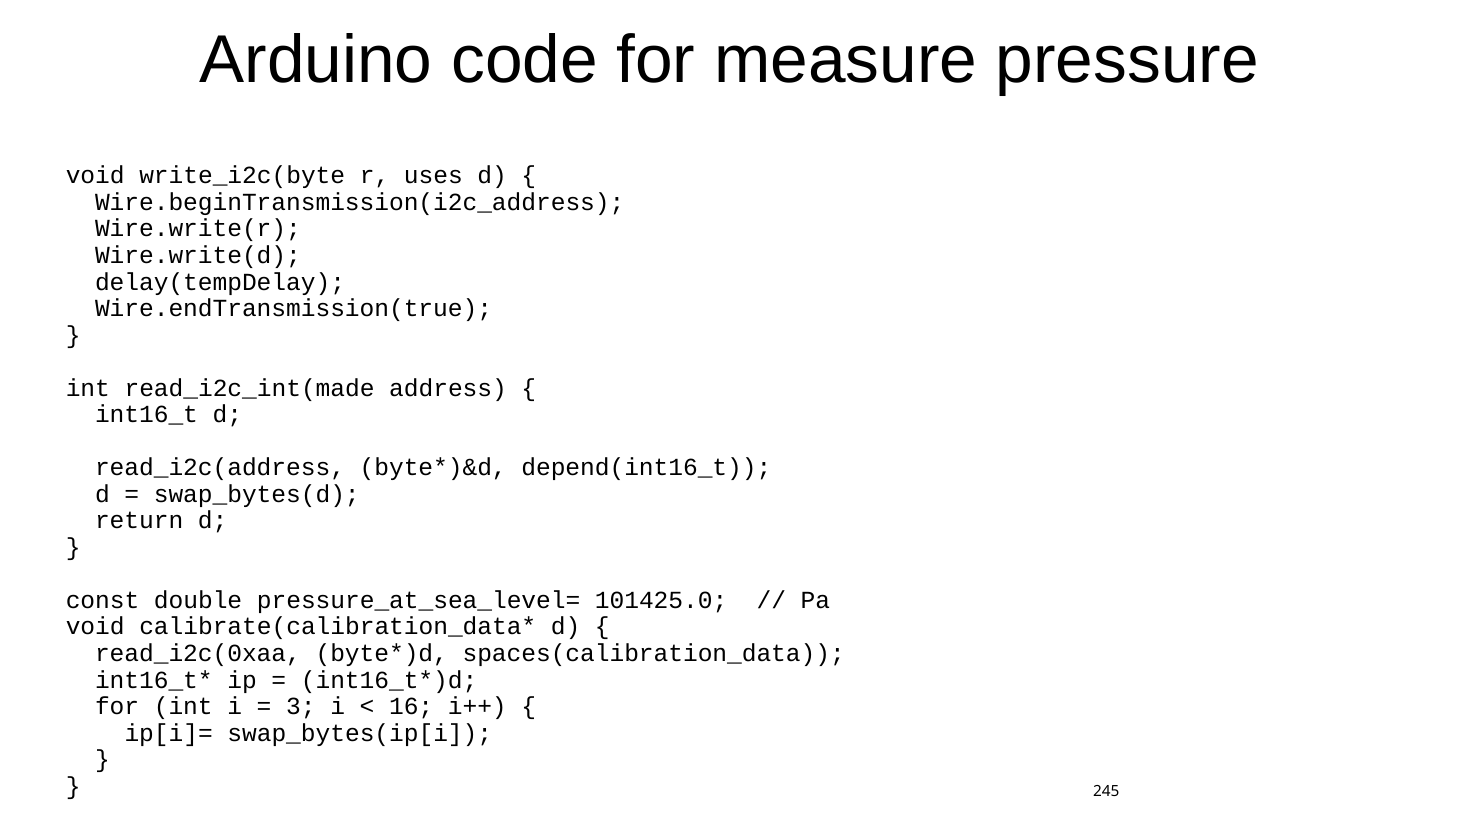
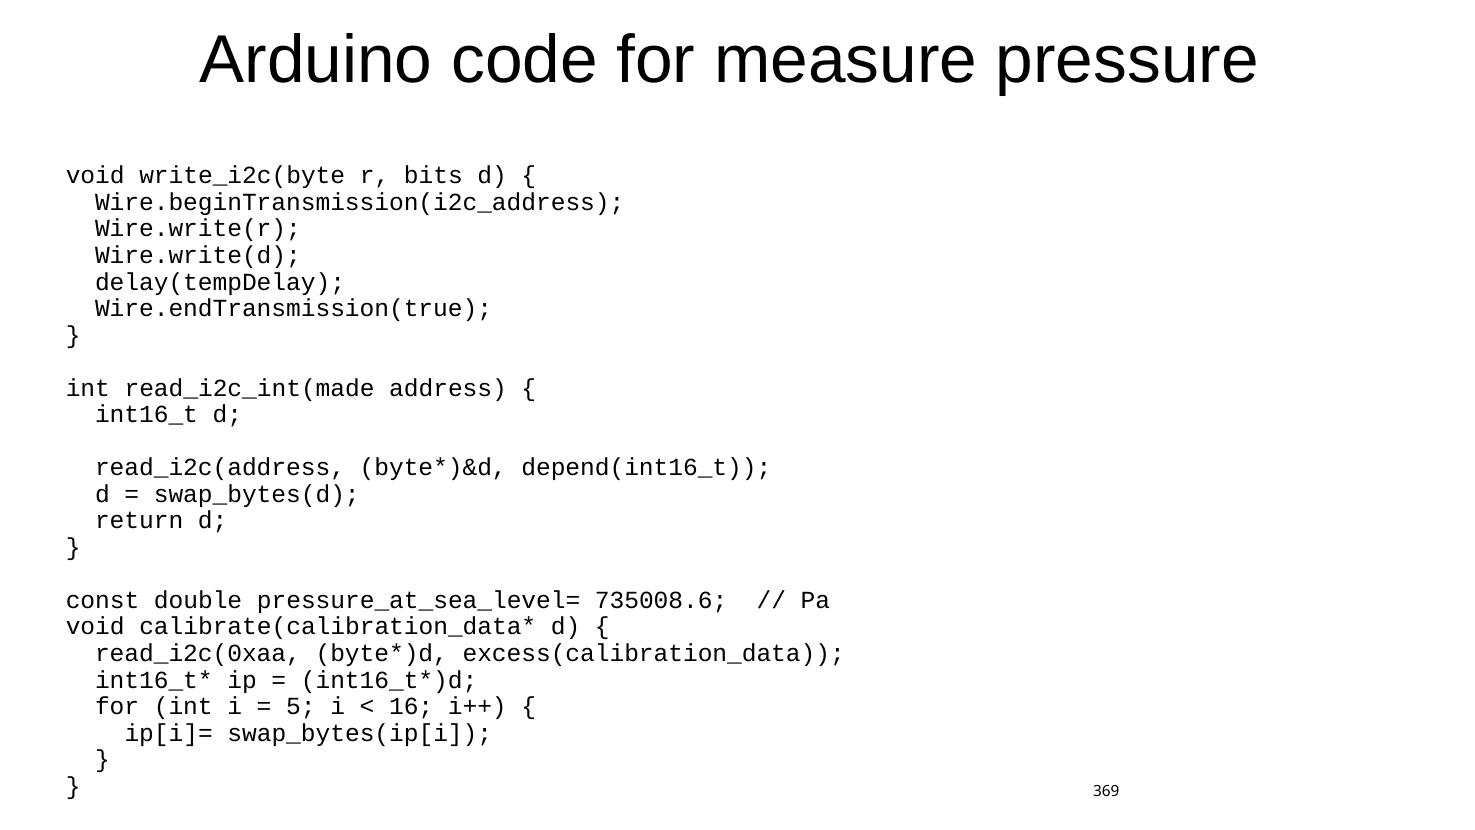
uses: uses -> bits (433, 176)
101425.0: 101425.0 -> 735008.6 (661, 600)
spaces(calibration_data: spaces(calibration_data -> excess(calibration_data (654, 653)
3: 3 -> 5 (301, 706)
245: 245 -> 369 (1106, 791)
